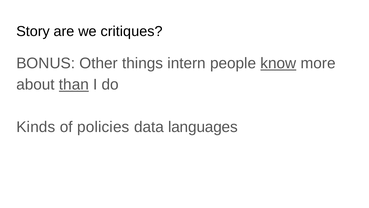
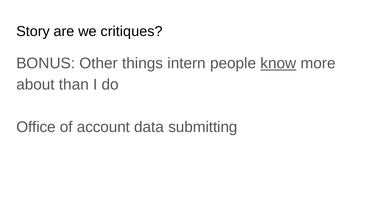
than underline: present -> none (74, 84)
Kinds: Kinds -> Office (36, 127)
policies: policies -> account (103, 127)
languages: languages -> submitting (203, 127)
